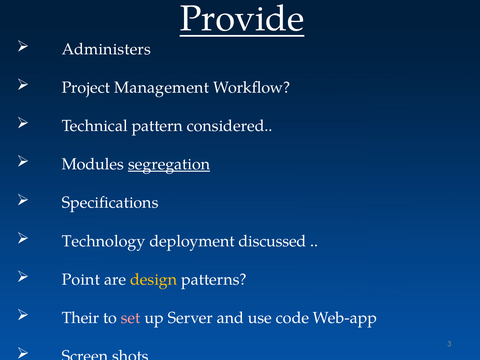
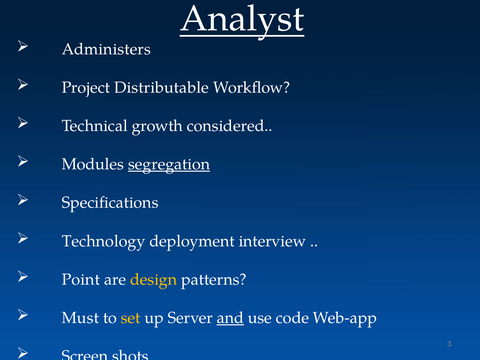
Provide: Provide -> Analyst (242, 18)
Management: Management -> Distributable (162, 87)
pattern: pattern -> growth (157, 126)
discussed: discussed -> interview (272, 241)
Their: Their -> Must (80, 318)
set colour: pink -> yellow (131, 318)
and underline: none -> present (230, 318)
